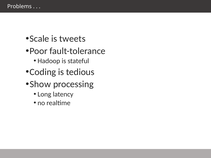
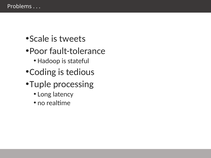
Show: Show -> Tuple (40, 84)
